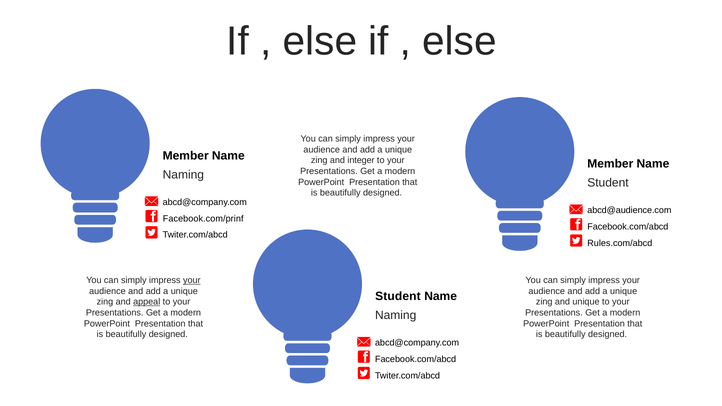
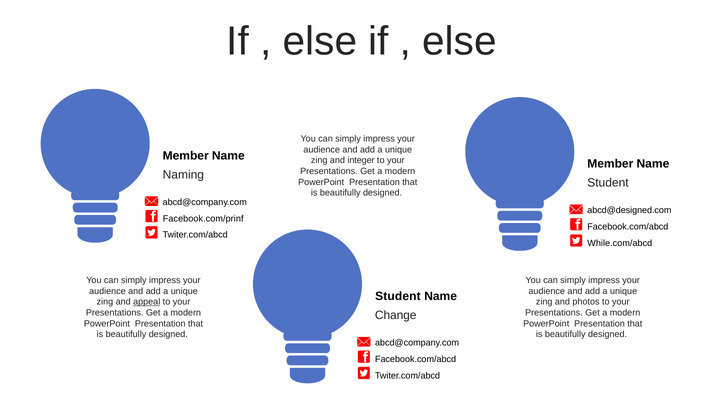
abcd@audience.com: abcd@audience.com -> abcd@designed.com (629, 210)
Rules.com/abcd: Rules.com/abcd -> While.com/abcd (620, 243)
your underline: present -> none (192, 280)
and unique: unique -> photos (586, 302)
Naming: Naming -> Change (396, 315)
